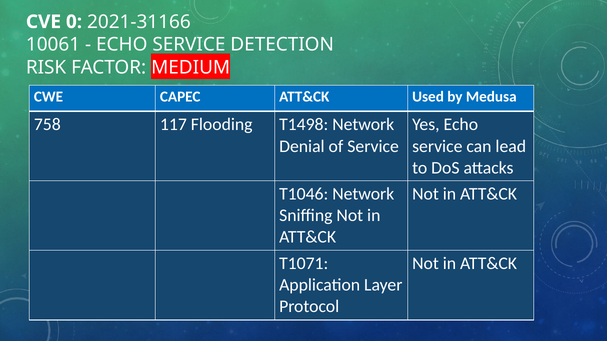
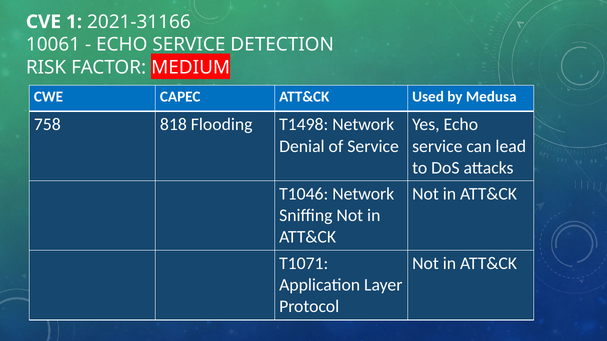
0: 0 -> 1 (74, 22)
117: 117 -> 818 (173, 125)
